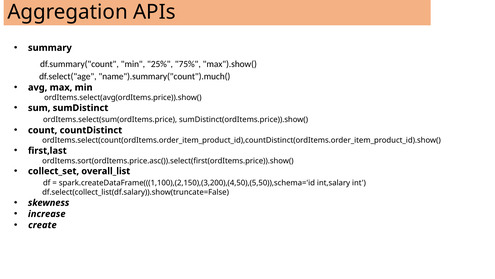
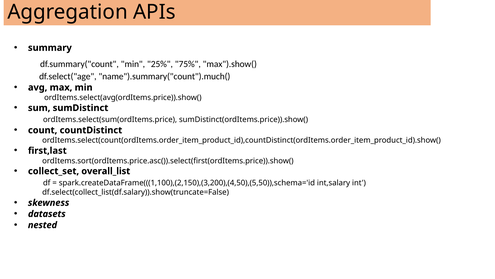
increase: increase -> datasets (47, 214)
create: create -> nested (42, 225)
